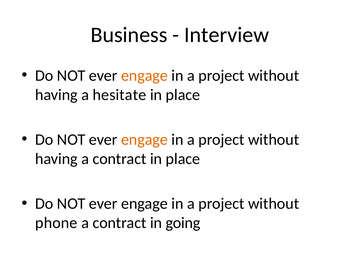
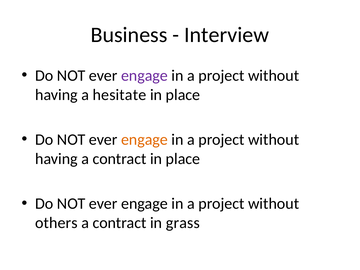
engage colour: orange -> purple (144, 76)
phone: phone -> others (56, 223)
going: going -> grass (183, 223)
